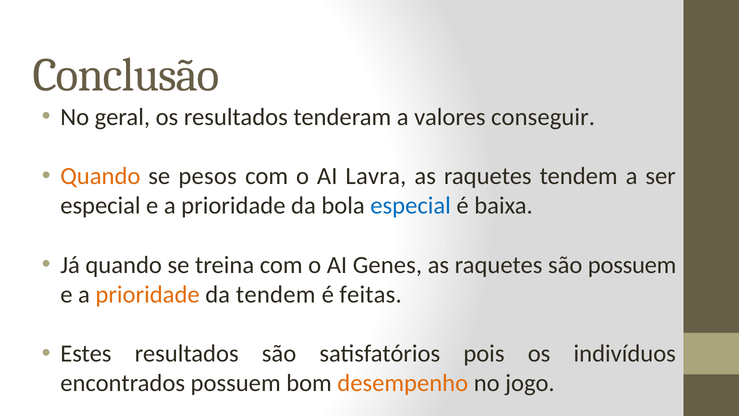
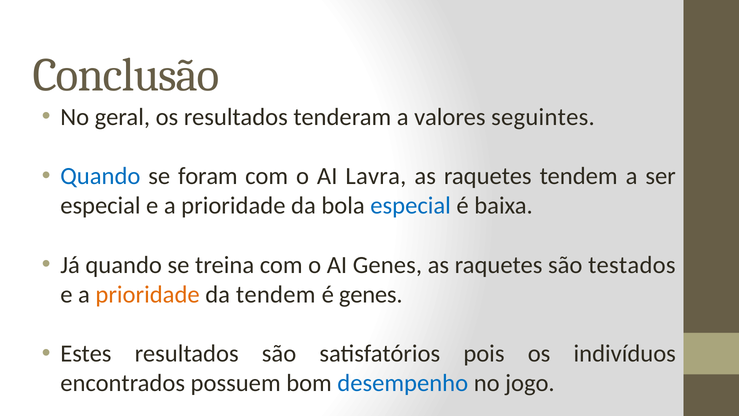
conseguir: conseguir -> seguintes (543, 117)
Quando colour: orange -> blue (100, 176)
pesos: pesos -> foram (208, 176)
são possuem: possuem -> testados (632, 265)
é feitas: feitas -> genes (371, 294)
desempenho colour: orange -> blue (403, 383)
